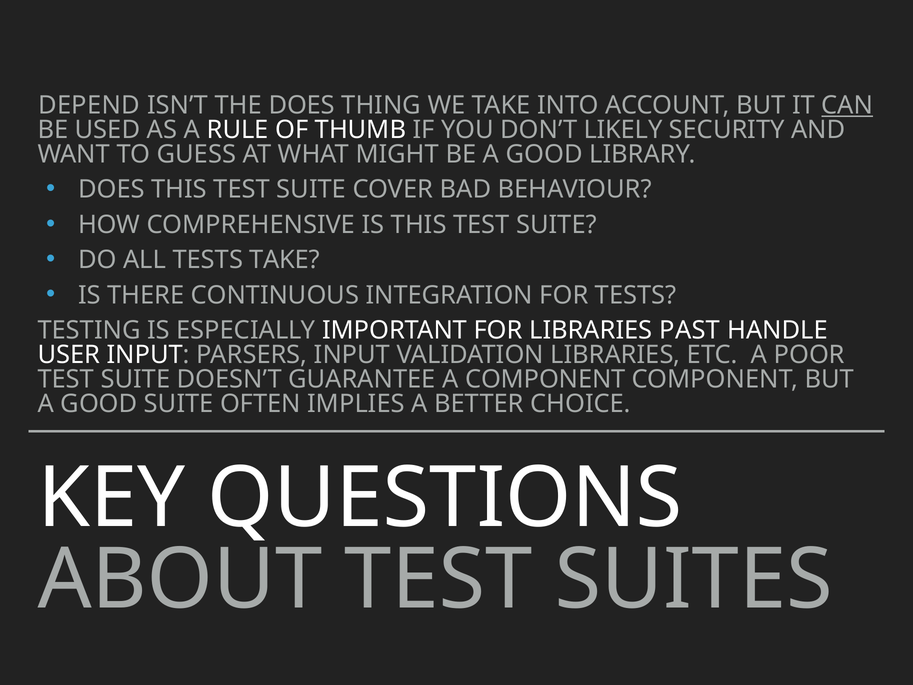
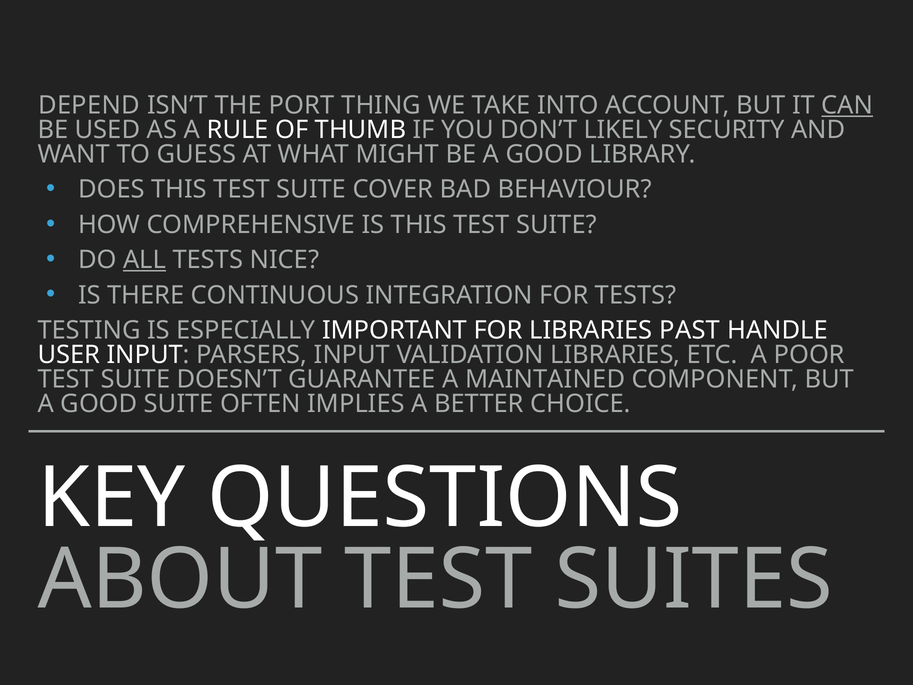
THE DOES: DOES -> PORT (302, 105)
ALL underline: none -> present (145, 260)
TESTS TAKE: TAKE -> NICE (284, 260)
A COMPONENT: COMPONENT -> MAINTAINED (545, 379)
